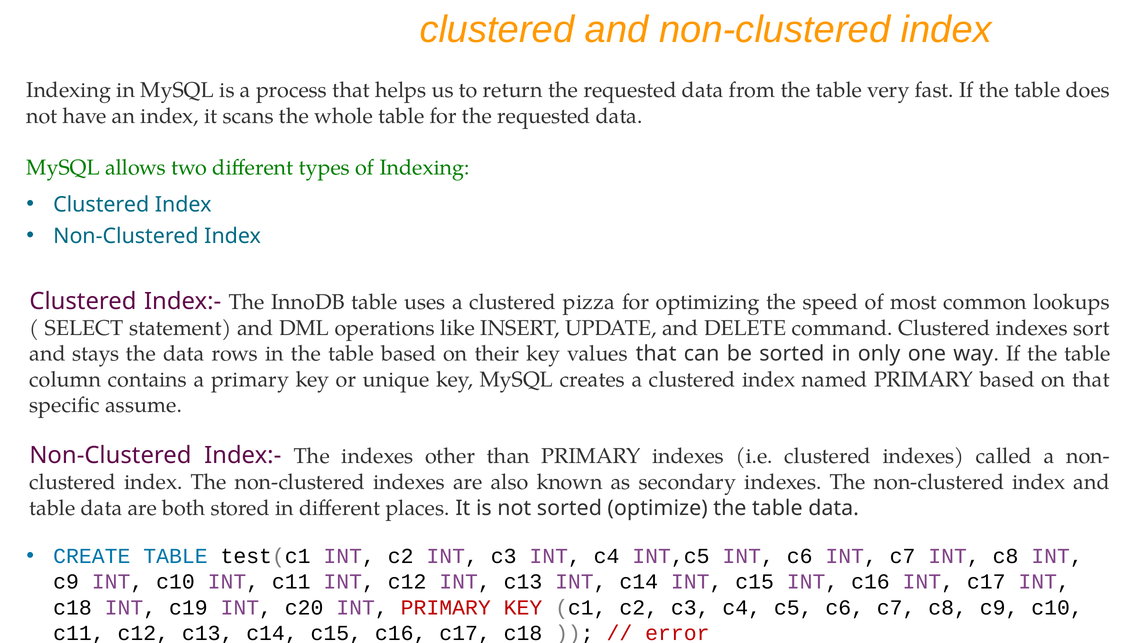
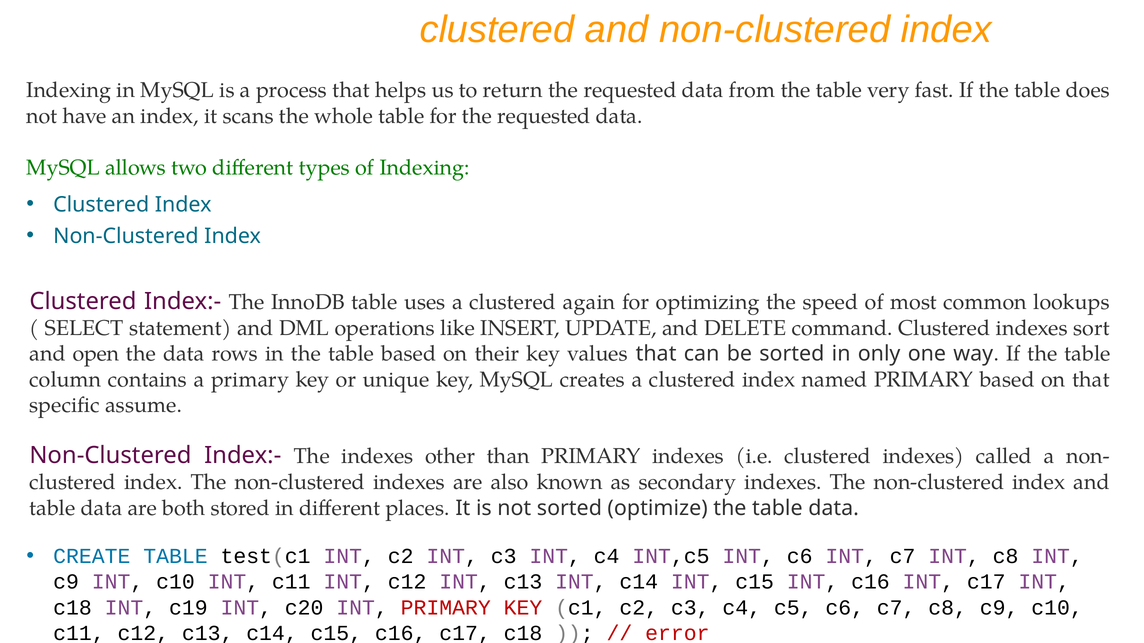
pizza: pizza -> again (589, 302)
stays: stays -> open (96, 354)
